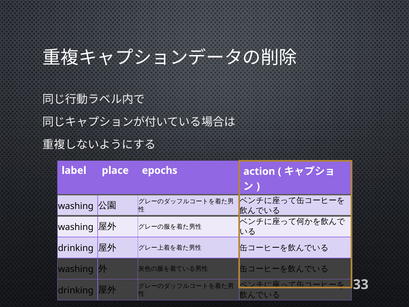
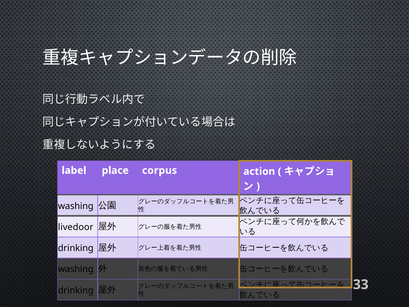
epochs: epochs -> corpus (160, 170)
washing: washing -> livedoor (76, 227)
